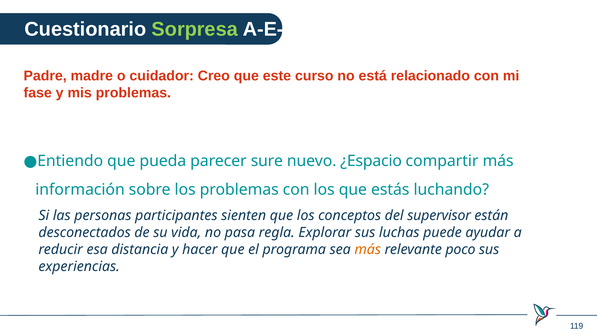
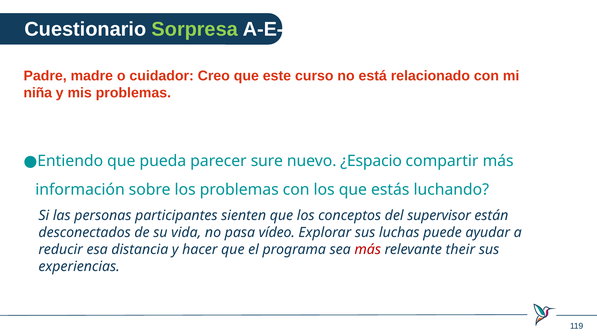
fase: fase -> niña (38, 93)
regla: regla -> vídeo (277, 232)
más colour: orange -> red (368, 249)
poco: poco -> their (460, 249)
